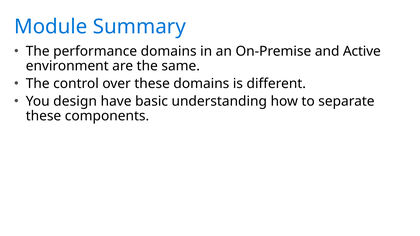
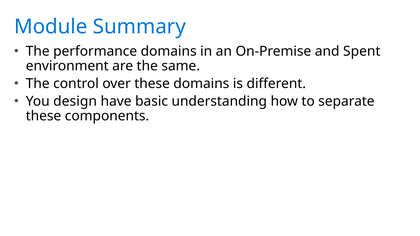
Active: Active -> Spent (362, 51)
